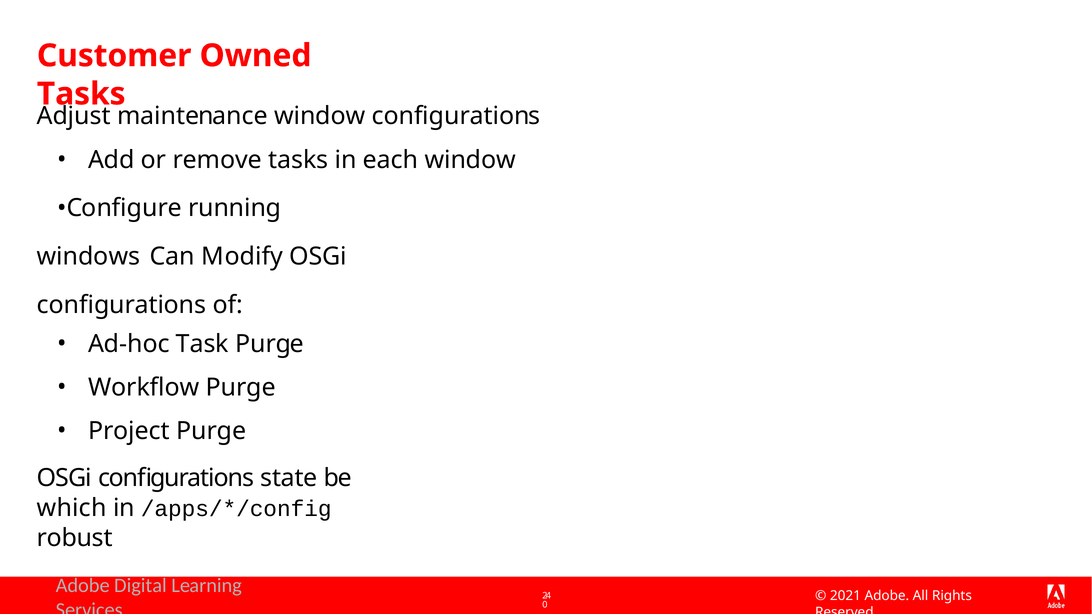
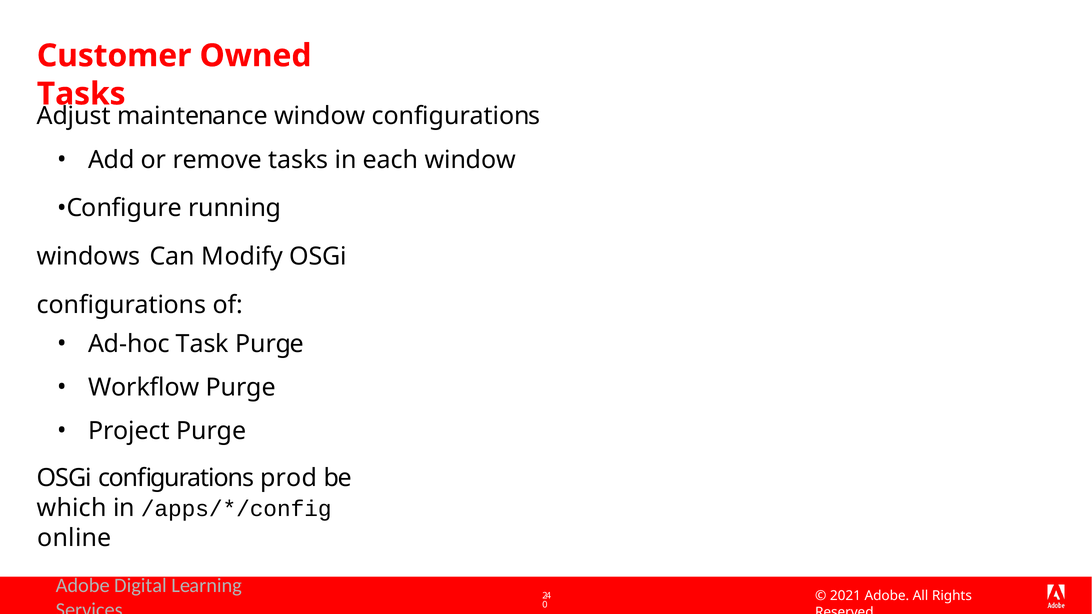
state: state -> prod (289, 478)
robust: robust -> online (74, 538)
